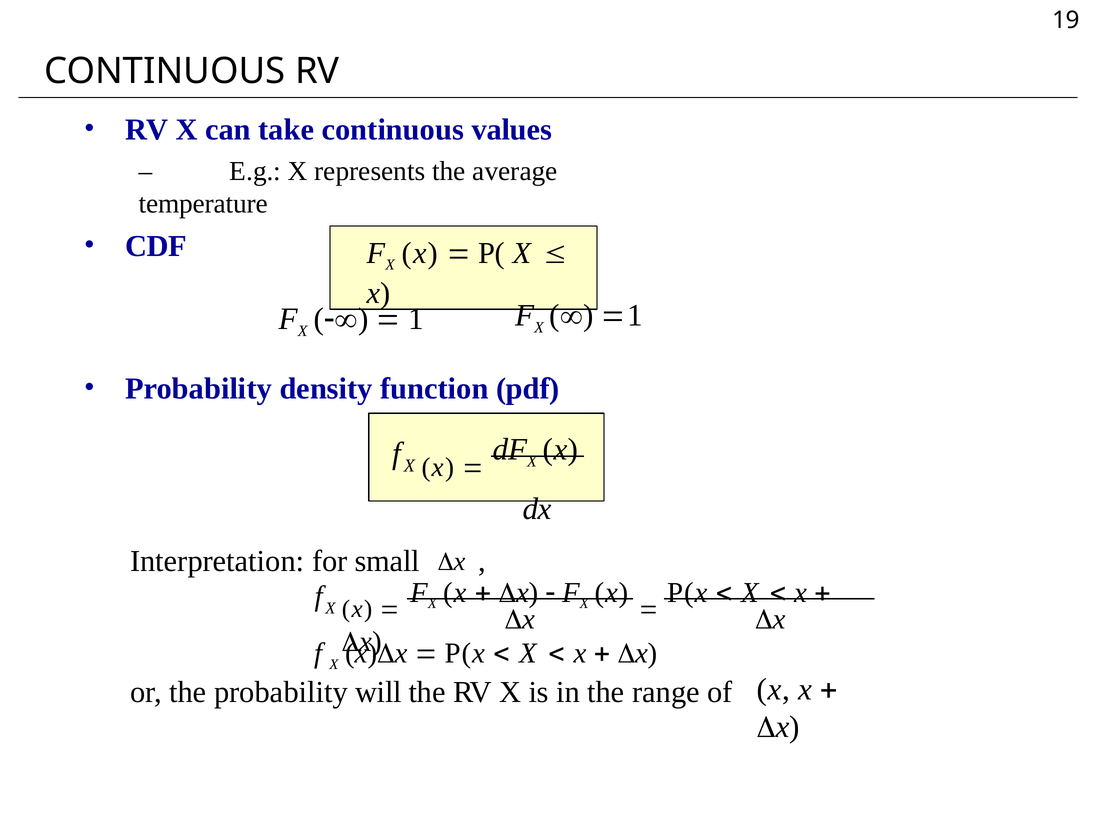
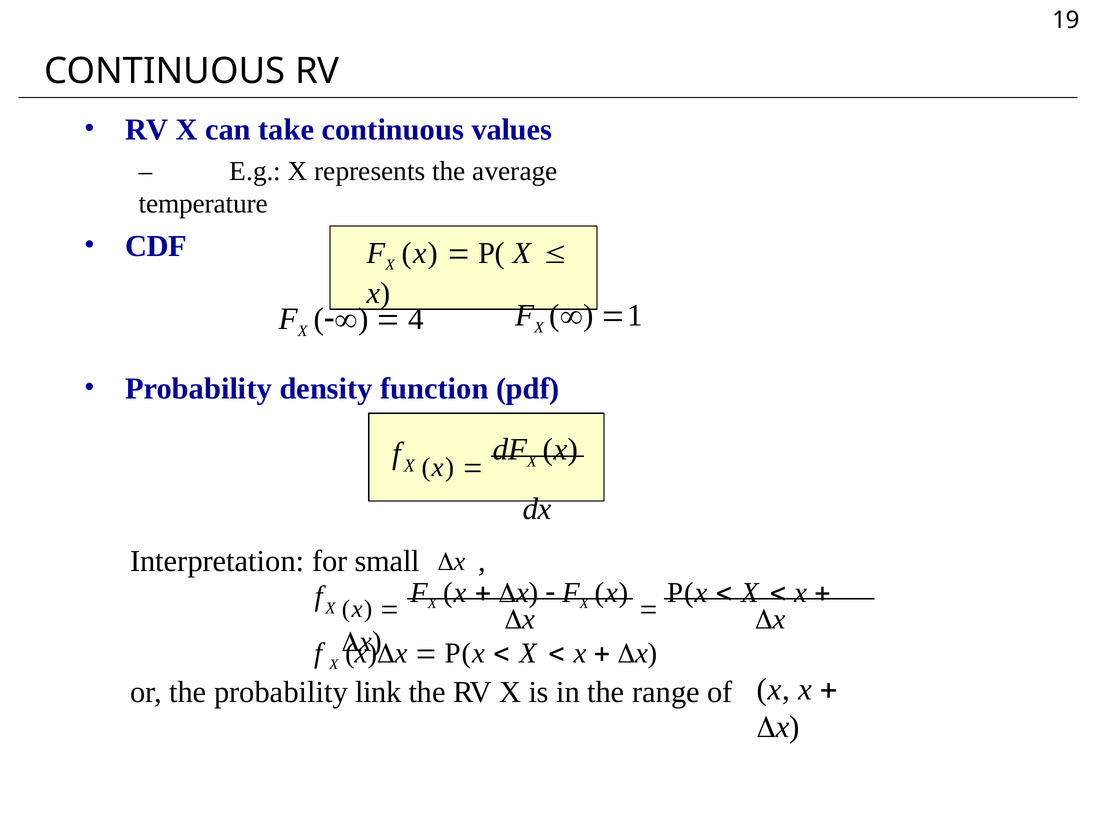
1: 1 -> 4 (416, 319)
will: will -> link (378, 692)
